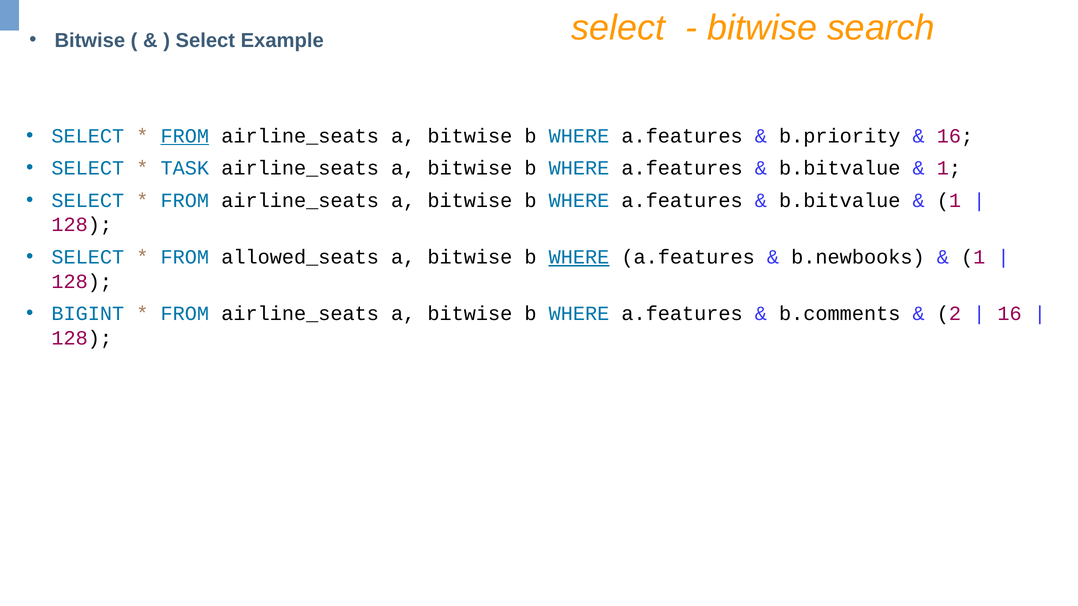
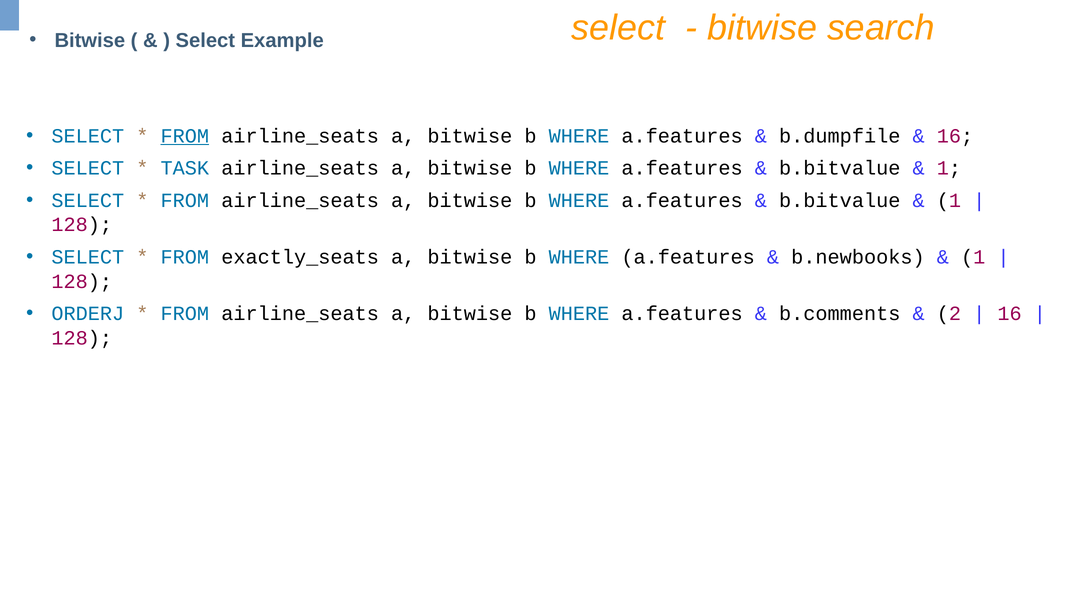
b.priority: b.priority -> b.dumpfile (840, 136)
allowed_seats: allowed_seats -> exactly_seats (300, 257)
WHERE underline: present -> none (579, 257)
BIGINT: BIGINT -> ORDERJ (88, 314)
